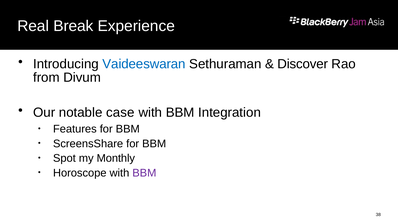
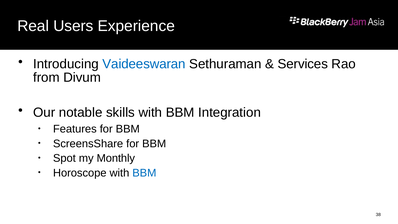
Break: Break -> Users (73, 26)
Discover: Discover -> Services (303, 64)
case: case -> skills (120, 113)
BBM colour: purple -> blue (144, 173)
